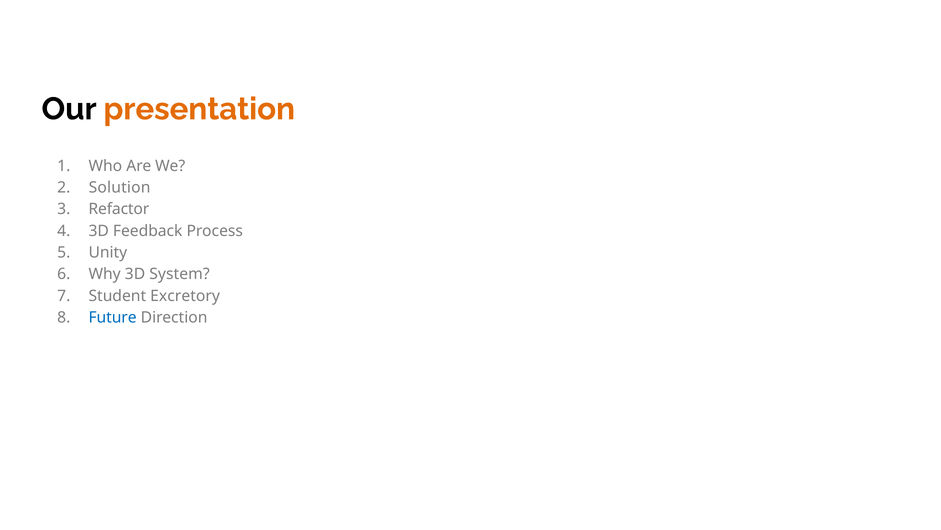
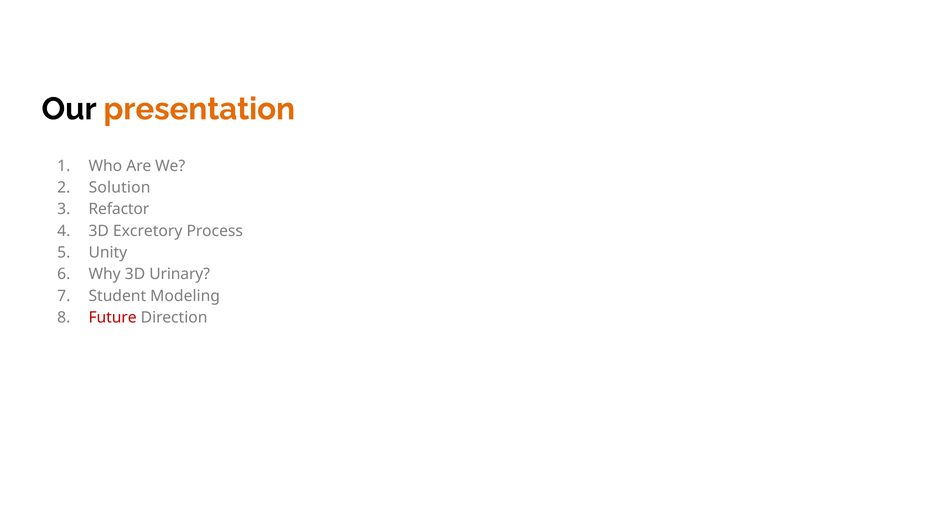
Feedback: Feedback -> Excretory (148, 231)
System: System -> Urinary (180, 274)
Excretory: Excretory -> Modeling (185, 296)
Future colour: blue -> red (113, 317)
